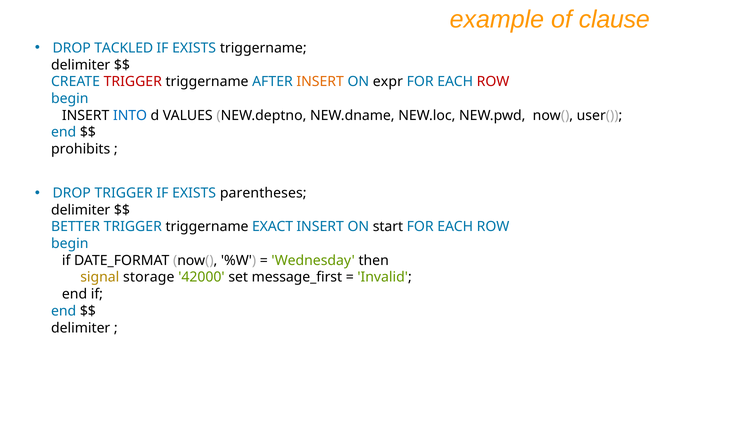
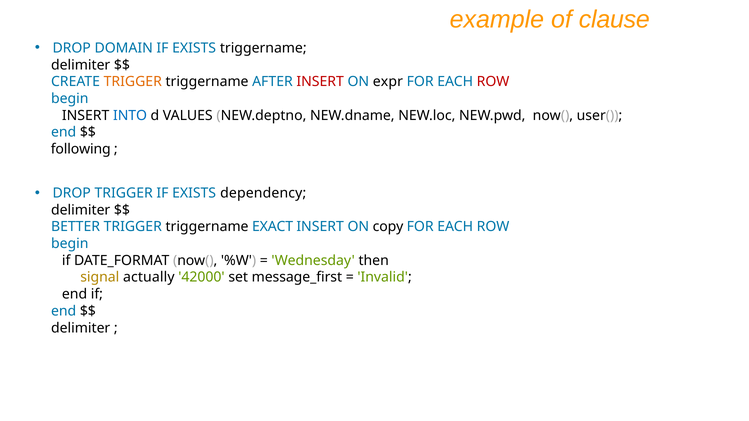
TACKLED: TACKLED -> DOMAIN (124, 48)
TRIGGER colour: red -> orange (133, 82)
INSERT colour: orange -> red (320, 82)
prohibits: prohibits -> following (81, 149)
parentheses: parentheses -> dependency (263, 193)
start: start -> copy (388, 227)
storage: storage -> actually (149, 278)
